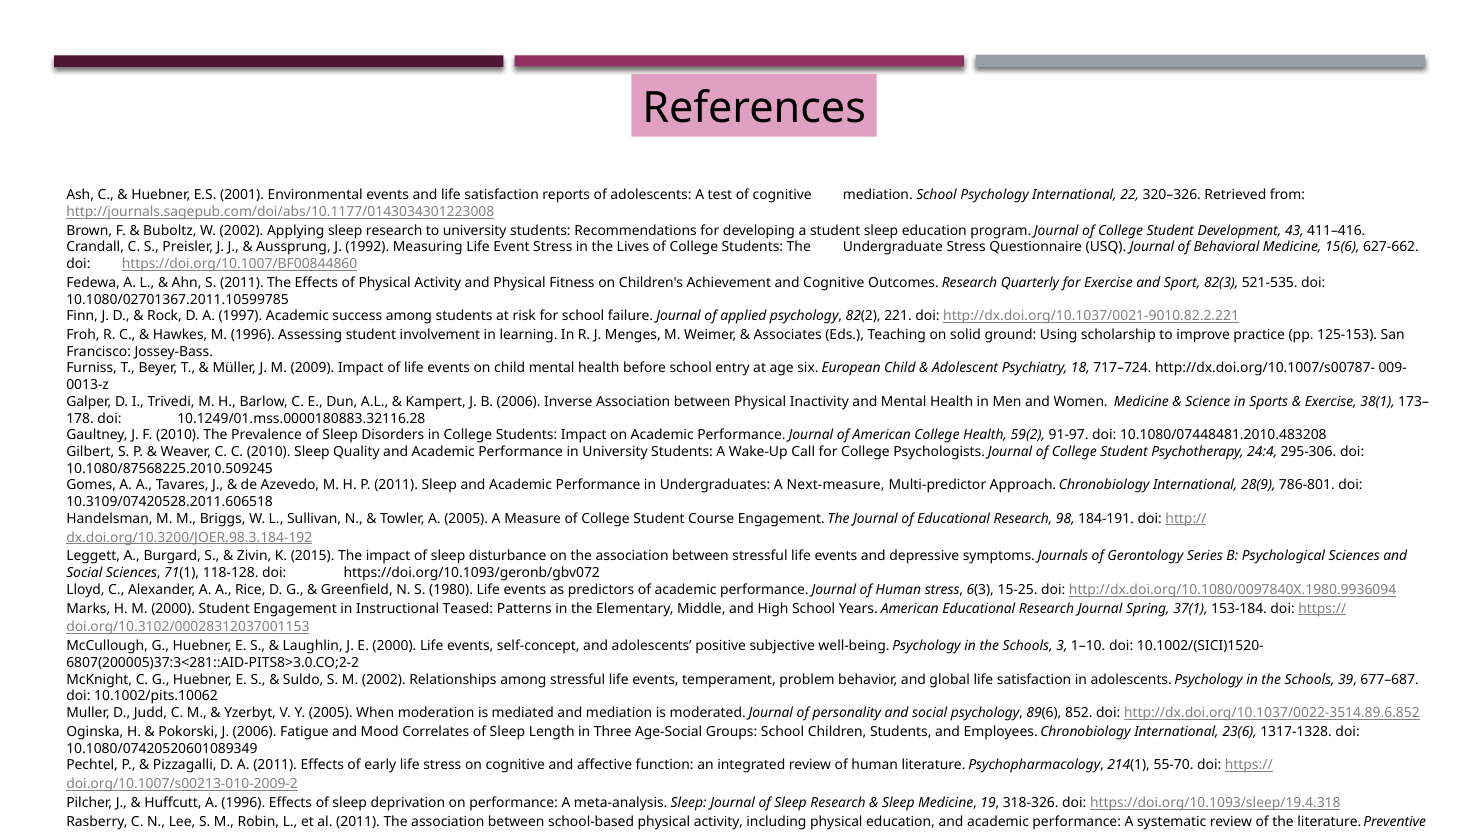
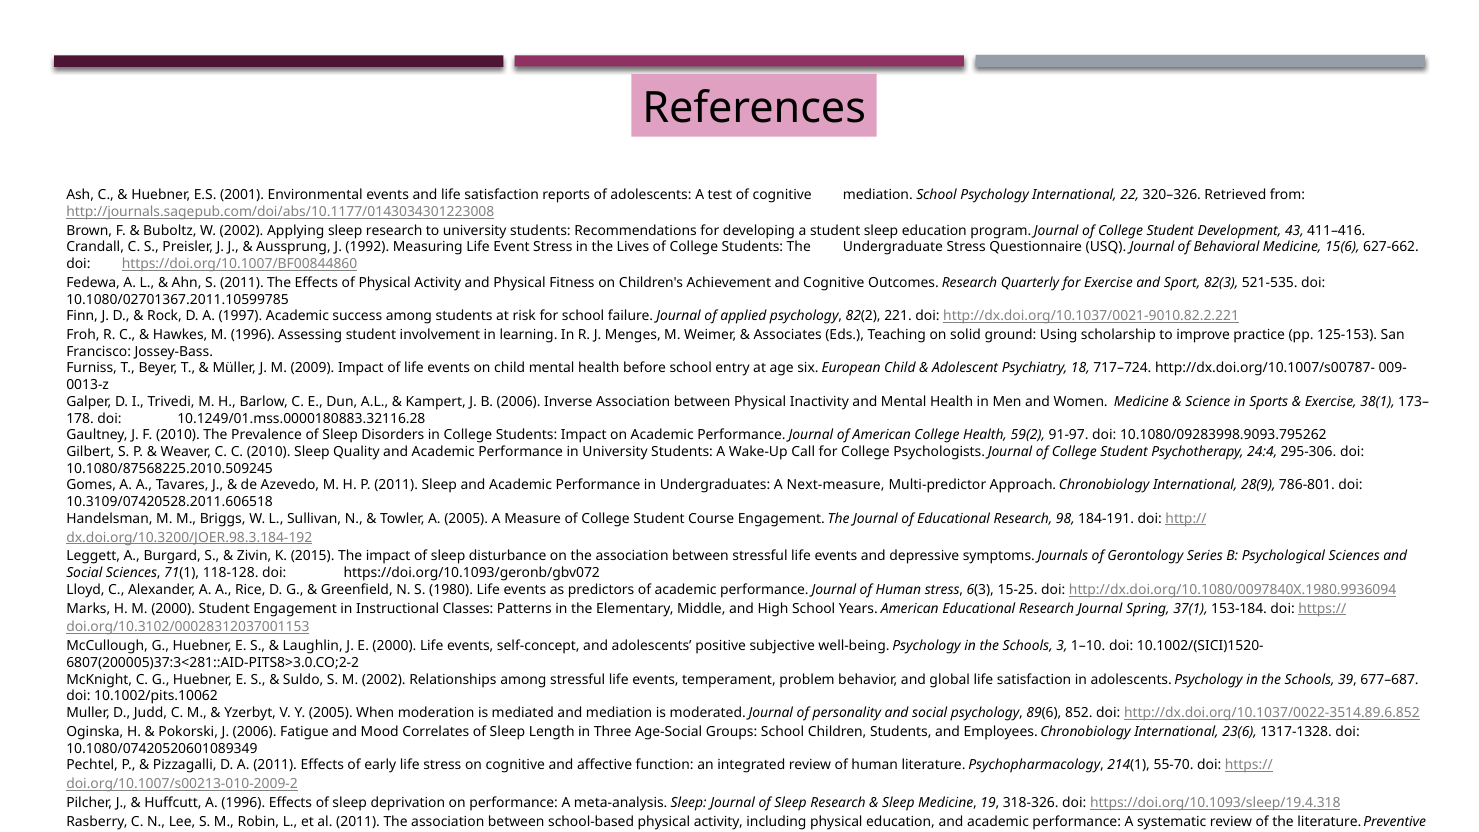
10.1080/07448481.2010.483208: 10.1080/07448481.2010.483208 -> 10.1080/09283998.9093.795262 (1223, 435)
Teased: Teased -> Classes (468, 608)
